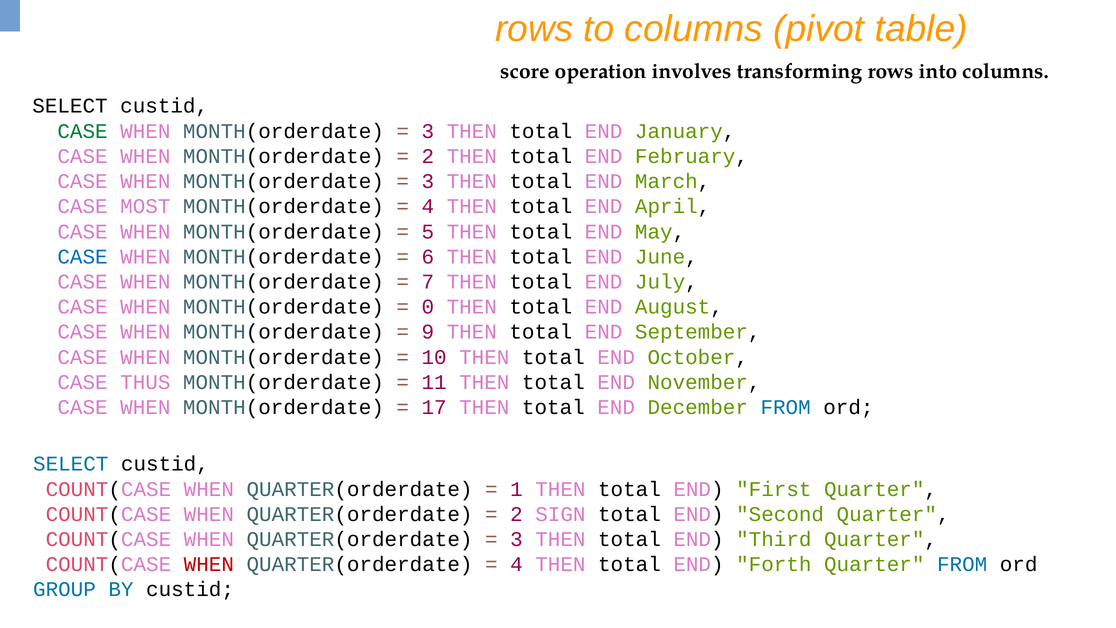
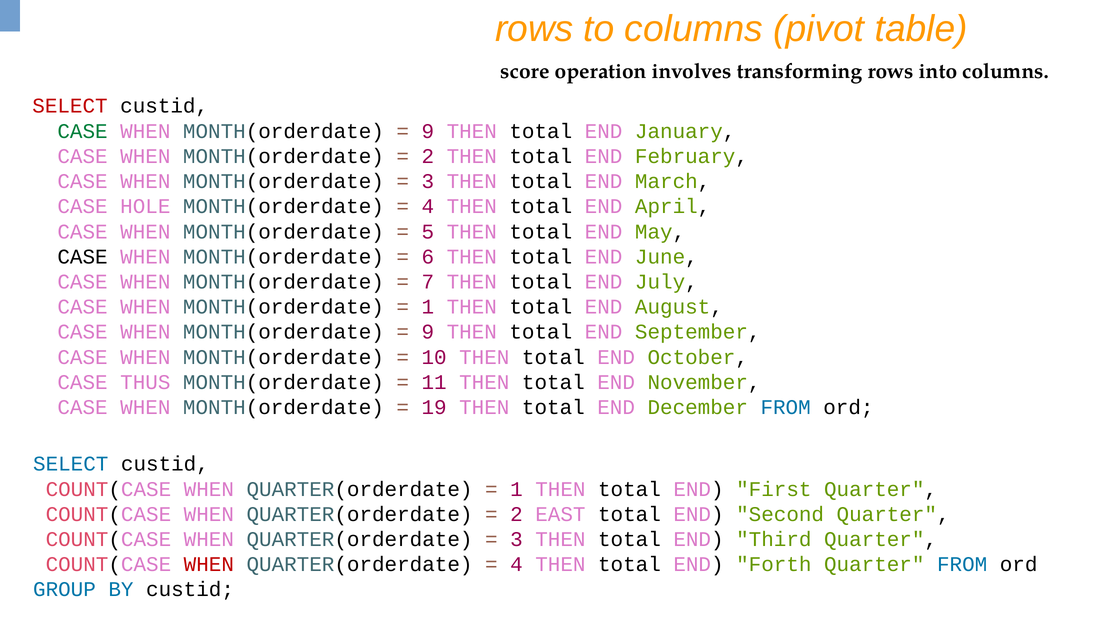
SELECT colour: black -> red (70, 106)
3: 3 -> 9 (428, 131)
MOST: MOST -> HOLE (145, 206)
CASE colour: blue -> black (83, 257)
0: 0 -> 1 (428, 307)
17: 17 -> 19 (434, 407)
SIGN: SIGN -> EAST (560, 514)
